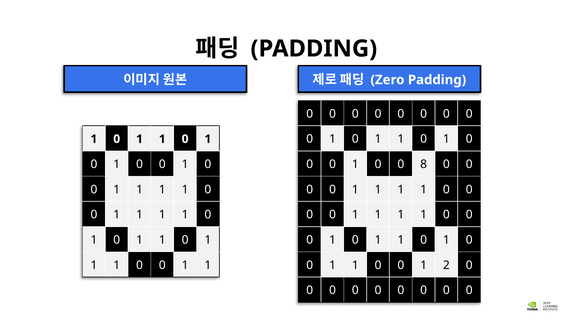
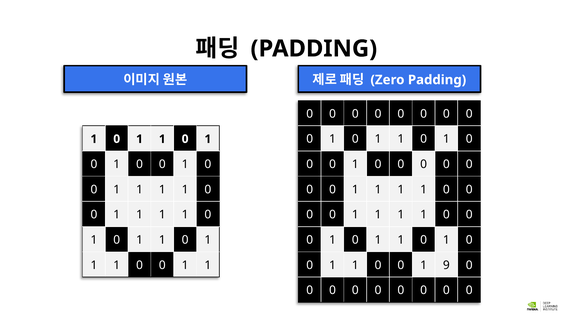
8: 8 -> 0 (424, 164)
2: 2 -> 9 (446, 265)
